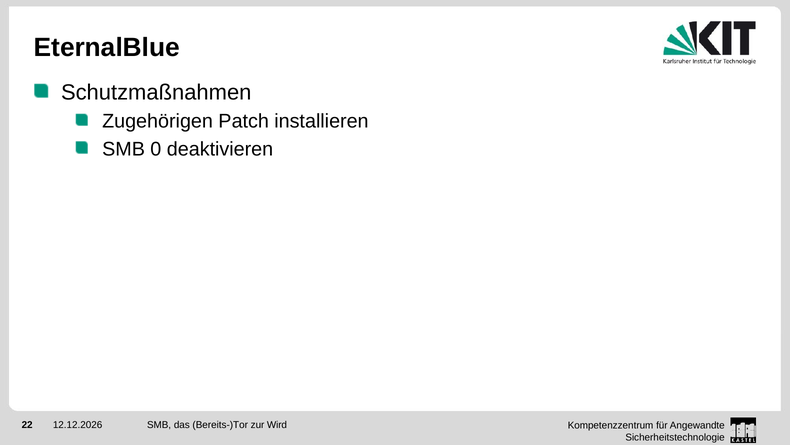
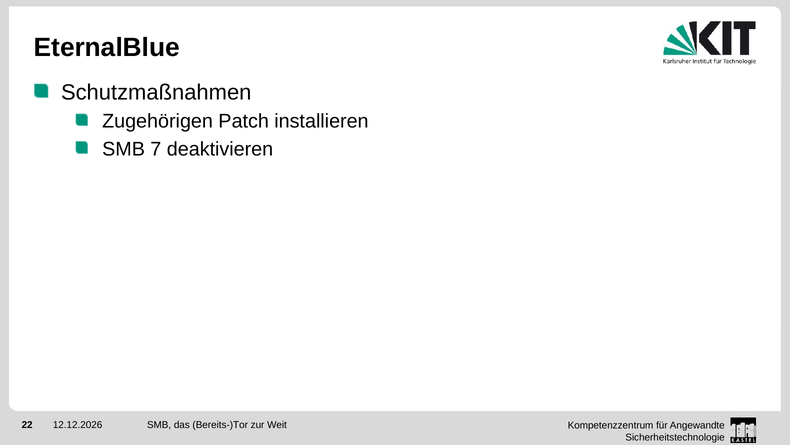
0: 0 -> 7 (156, 149)
Wird: Wird -> Weit (277, 424)
